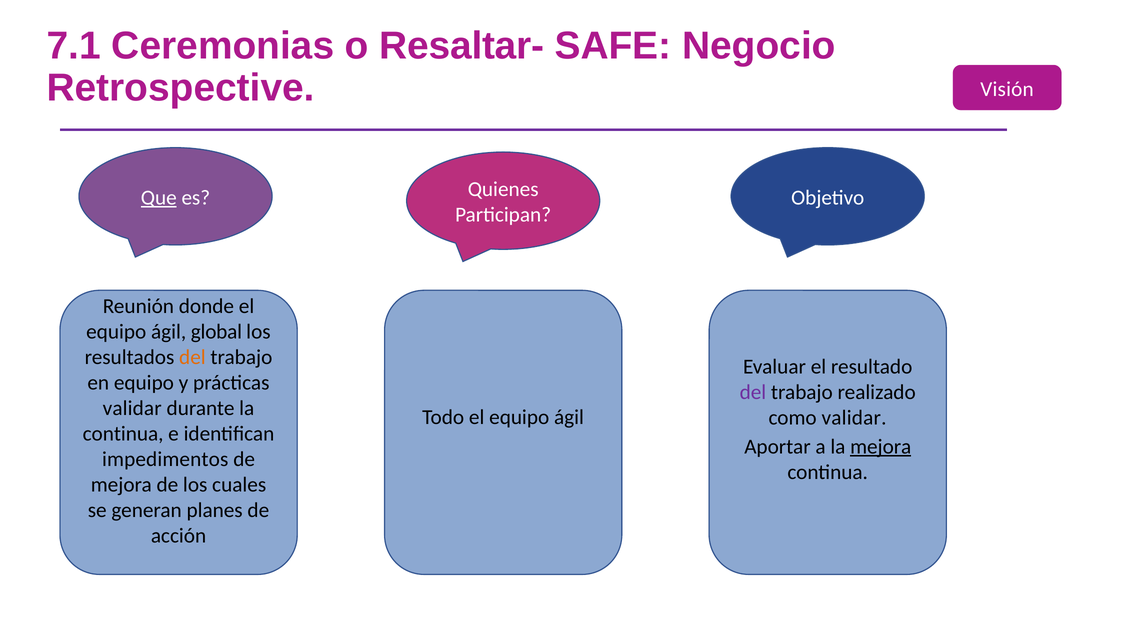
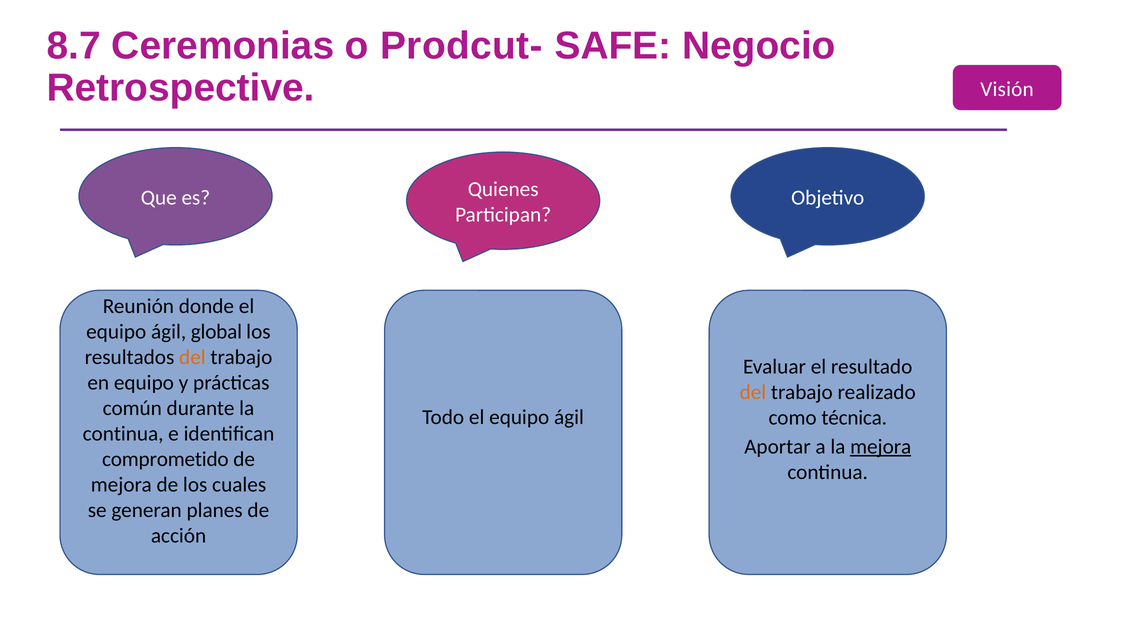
7.1: 7.1 -> 8.7 (74, 46)
Resaltar-: Resaltar- -> Prodcut- (461, 46)
Que underline: present -> none (159, 198)
del colour: purple -> orange (753, 393)
validar: validar -> común (132, 409)
como validar: validar -> técnica (854, 418)
impedimentos: impedimentos -> comprometido (165, 460)
